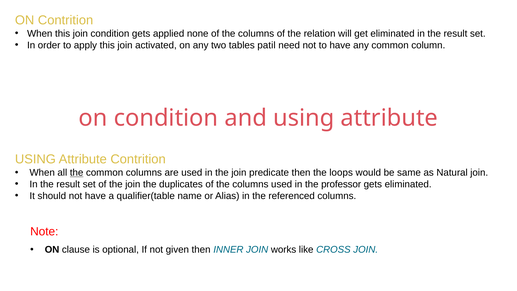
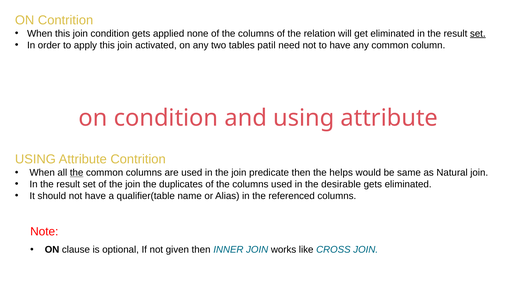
set underline: none -> present (478, 34)
loops: loops -> helps (341, 173)
professor: professor -> desirable (341, 184)
